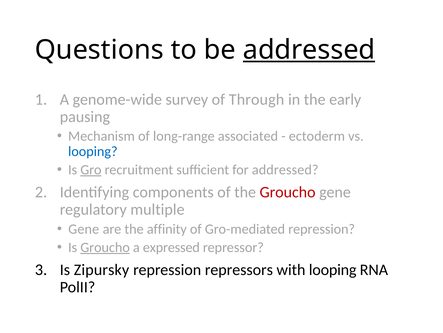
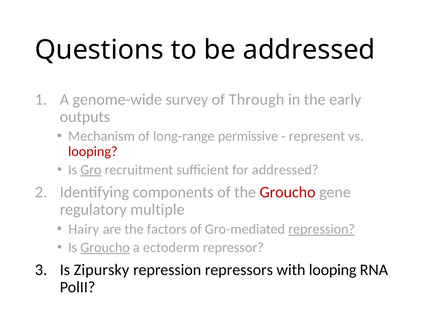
addressed underline: present -> none (309, 50)
pausing: pausing -> outputs (85, 116)
associated: associated -> permissive (248, 136)
ectoderm: ectoderm -> represent (317, 136)
looping colour: blue -> red (93, 151)
Gene: Gene -> Hairy (84, 228)
affinity: affinity -> factors (167, 228)
repression underline: none -> present (322, 228)
expressed: expressed -> ectoderm (171, 247)
